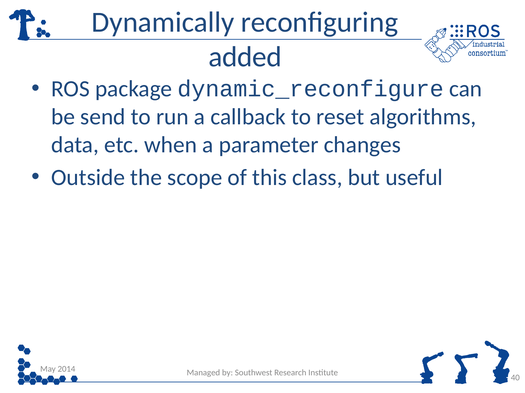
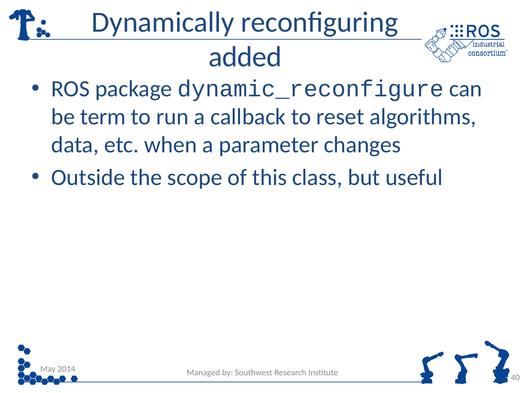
send: send -> term (103, 117)
